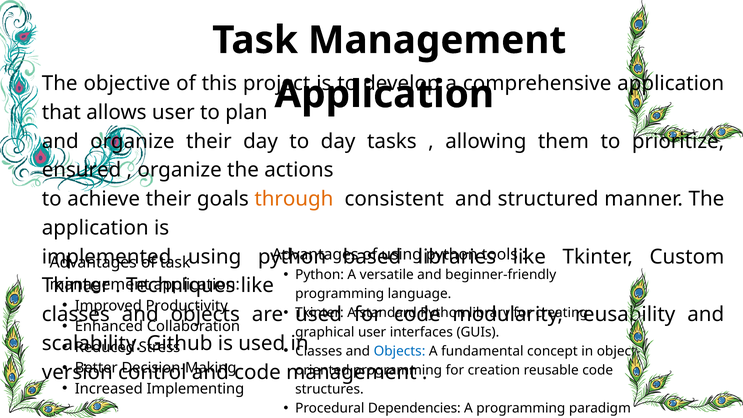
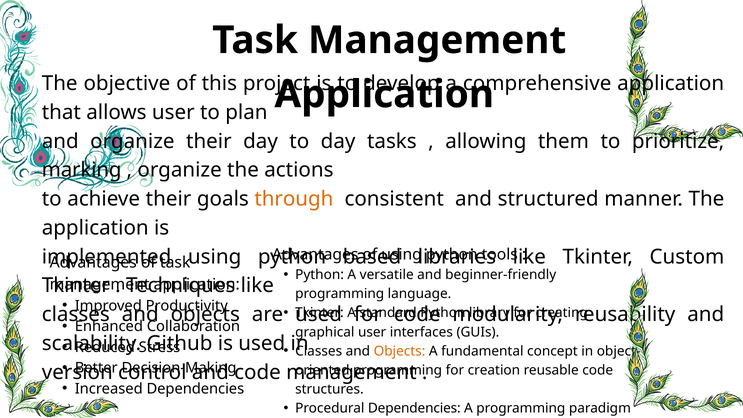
ensured: ensured -> marking (82, 170)
Objects colour: blue -> orange (400, 351)
Increased Implementing: Implementing -> Dependencies (195, 389)
